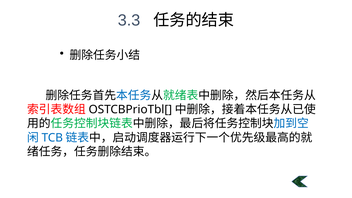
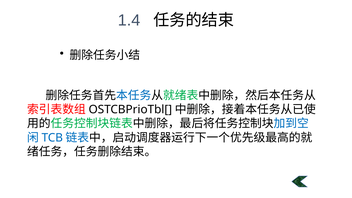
3.3: 3.3 -> 1.4 (129, 20)
